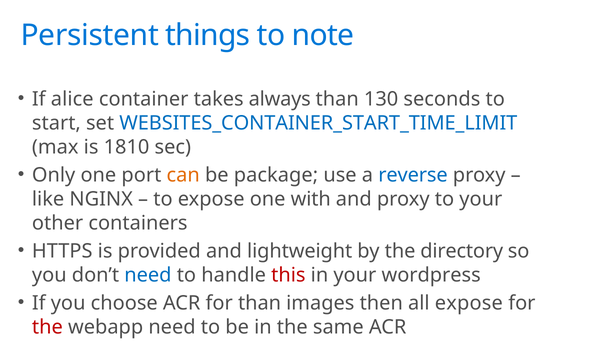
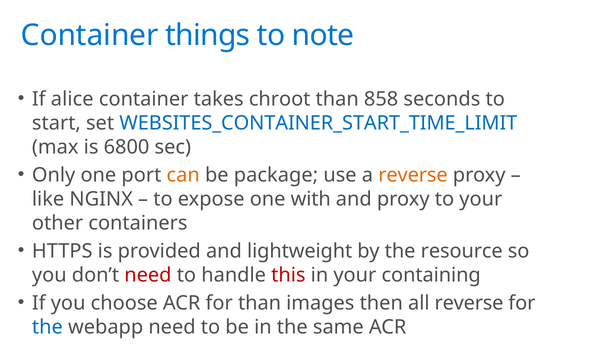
Persistent: Persistent -> Container (90, 35)
always: always -> chroot (280, 99)
130: 130 -> 858 (381, 99)
1810: 1810 -> 6800 (127, 147)
reverse colour: blue -> orange (413, 175)
directory: directory -> resource (462, 251)
need colour: blue -> red (148, 275)
wordpress: wordpress -> containing (431, 275)
all expose: expose -> reverse (469, 303)
the colour: red -> blue (47, 327)
